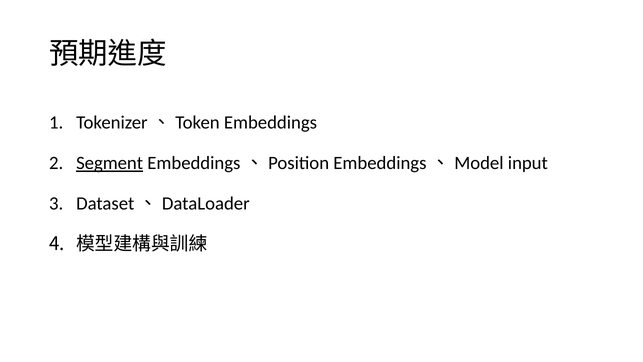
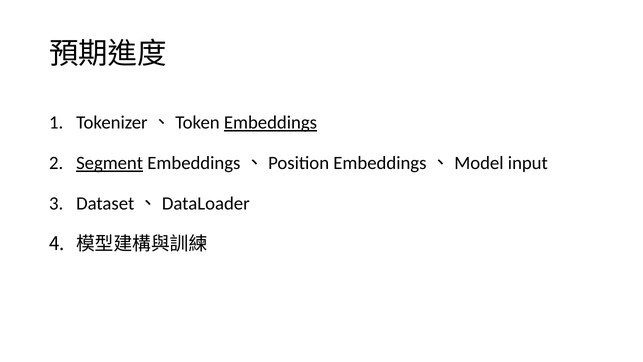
Embeddings underline: none -> present (270, 123)
